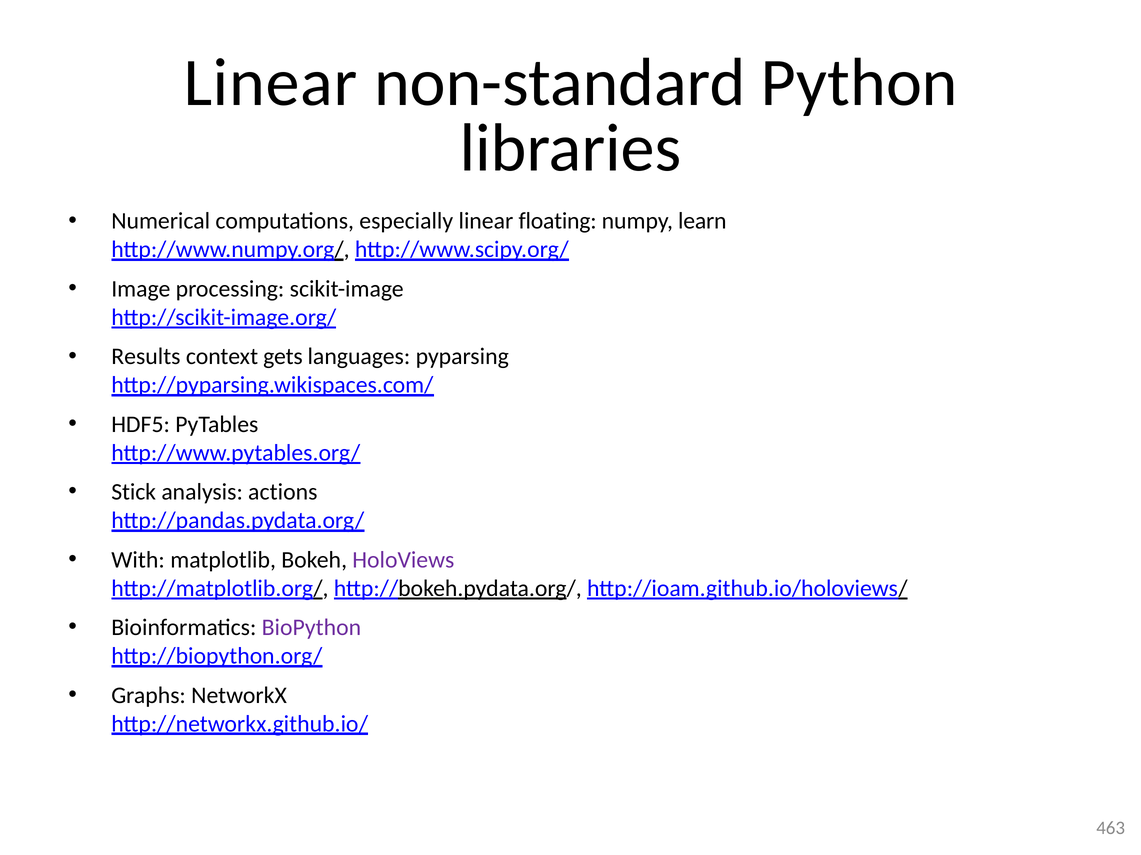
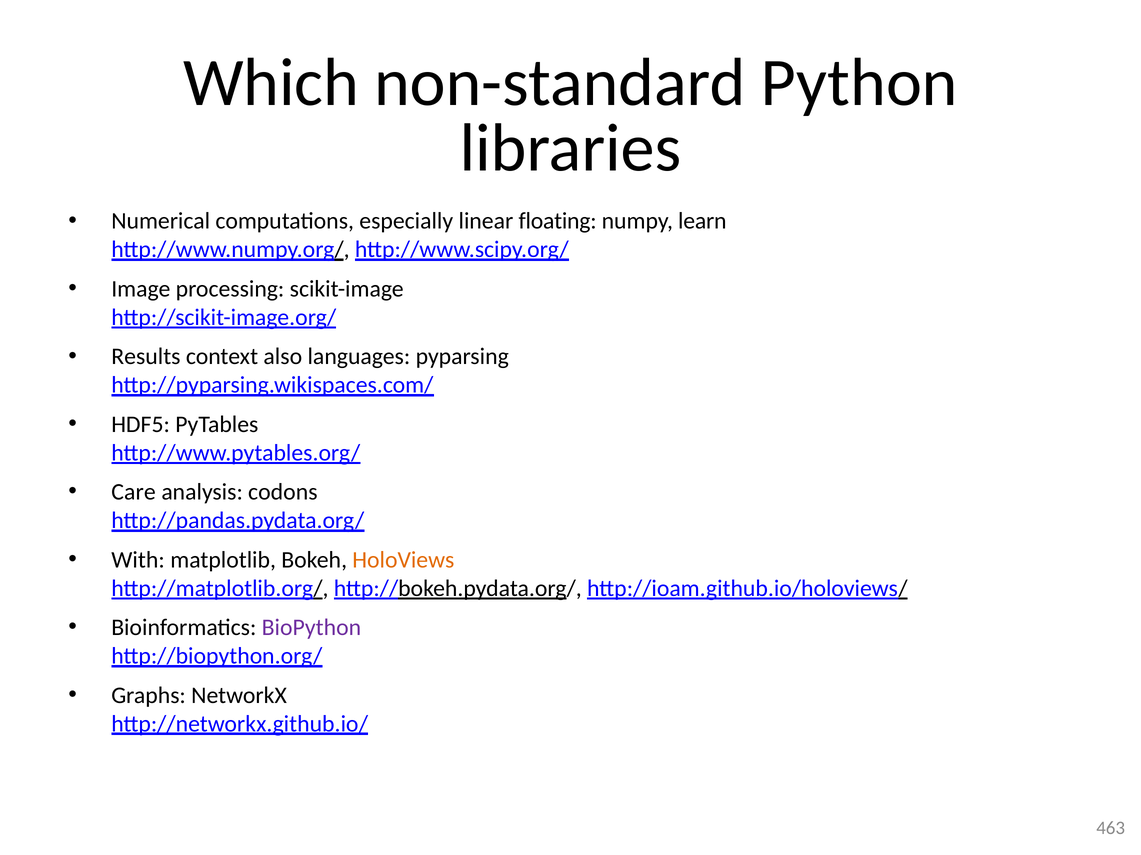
Linear: Linear -> Which (271, 83)
gets: gets -> also (283, 357)
Stick: Stick -> Care (134, 492)
actions: actions -> codons (283, 492)
HoloViews colour: purple -> orange (403, 560)
